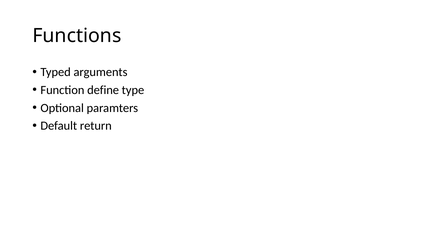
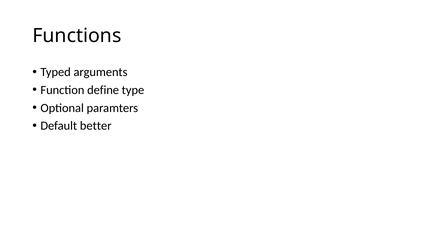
return: return -> better (96, 126)
